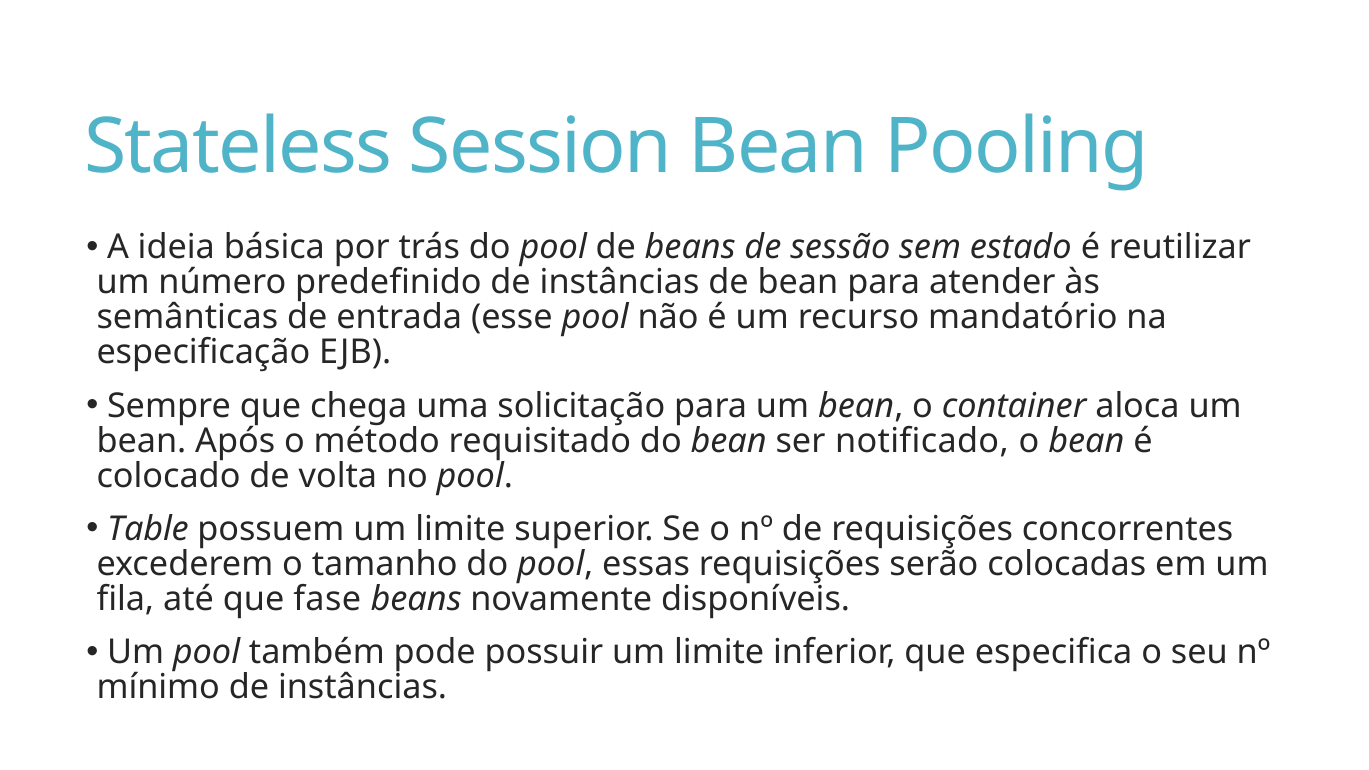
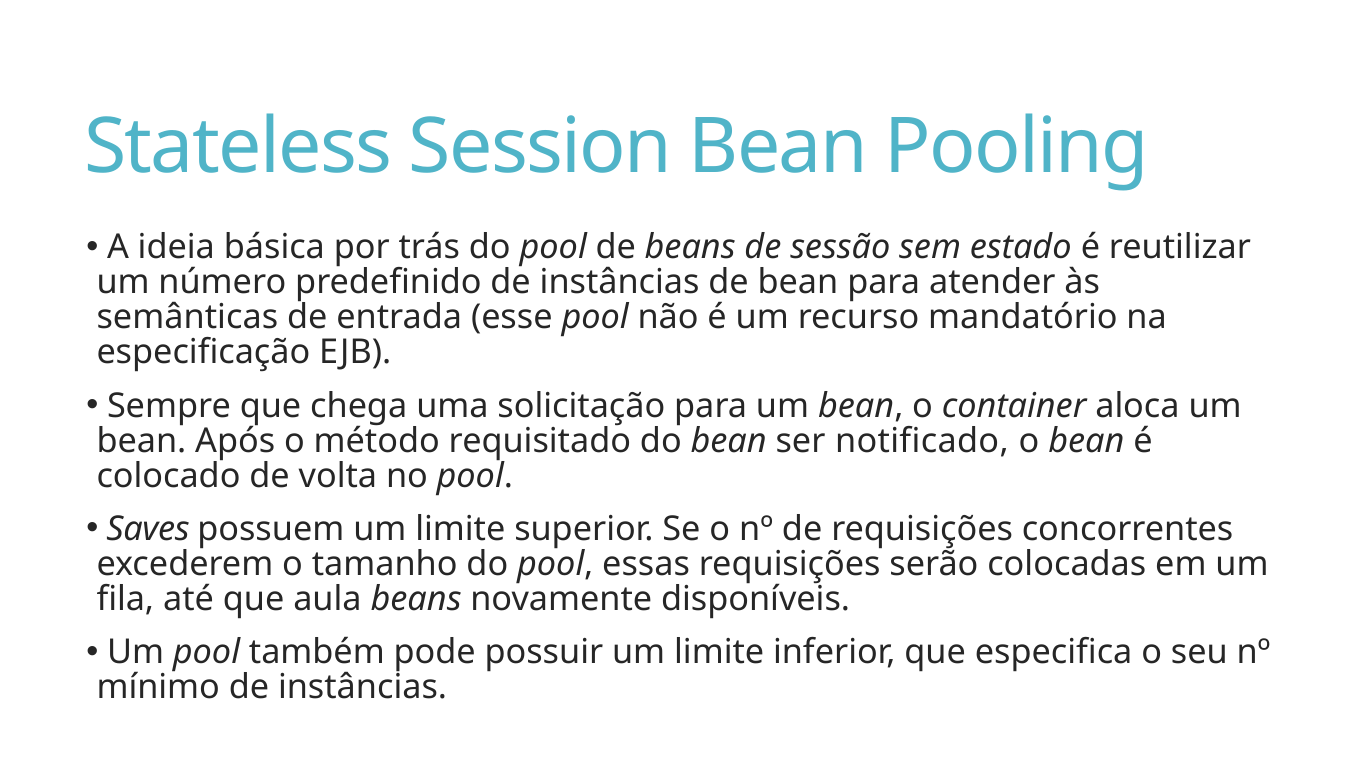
Table: Table -> Saves (148, 529)
fase: fase -> aula (327, 599)
